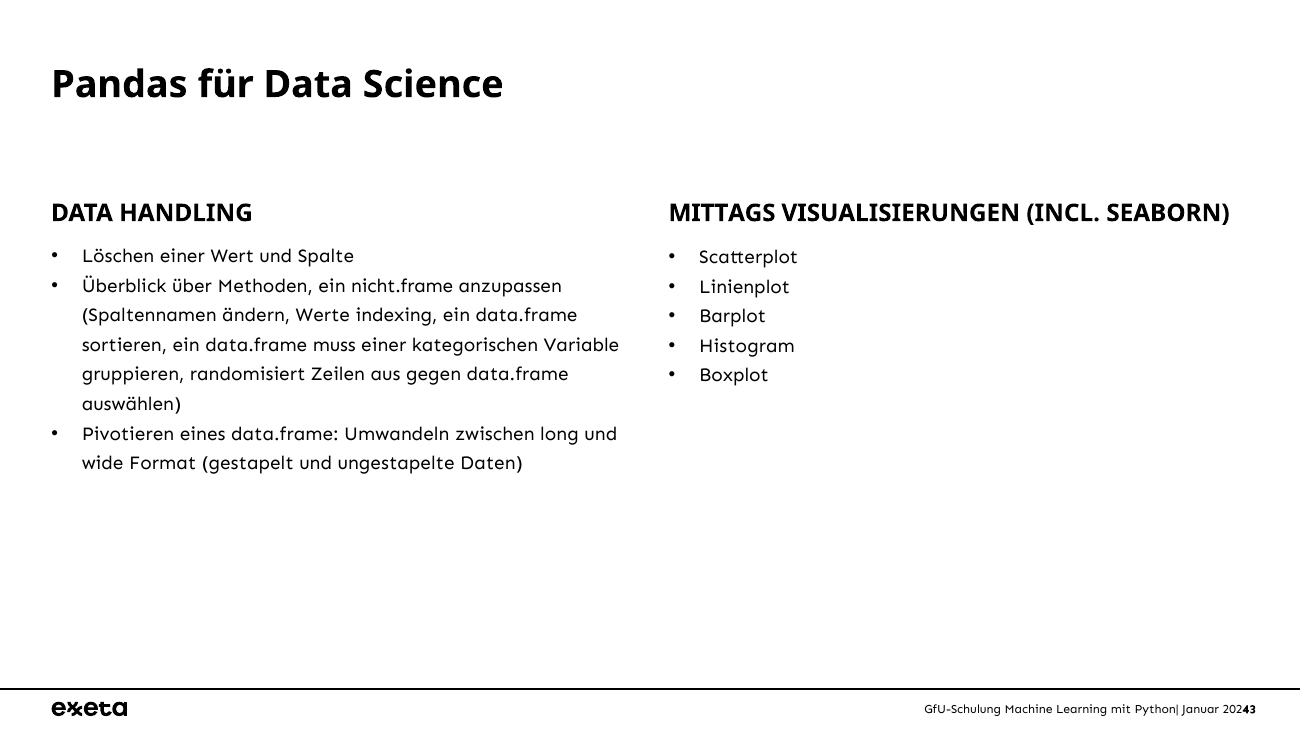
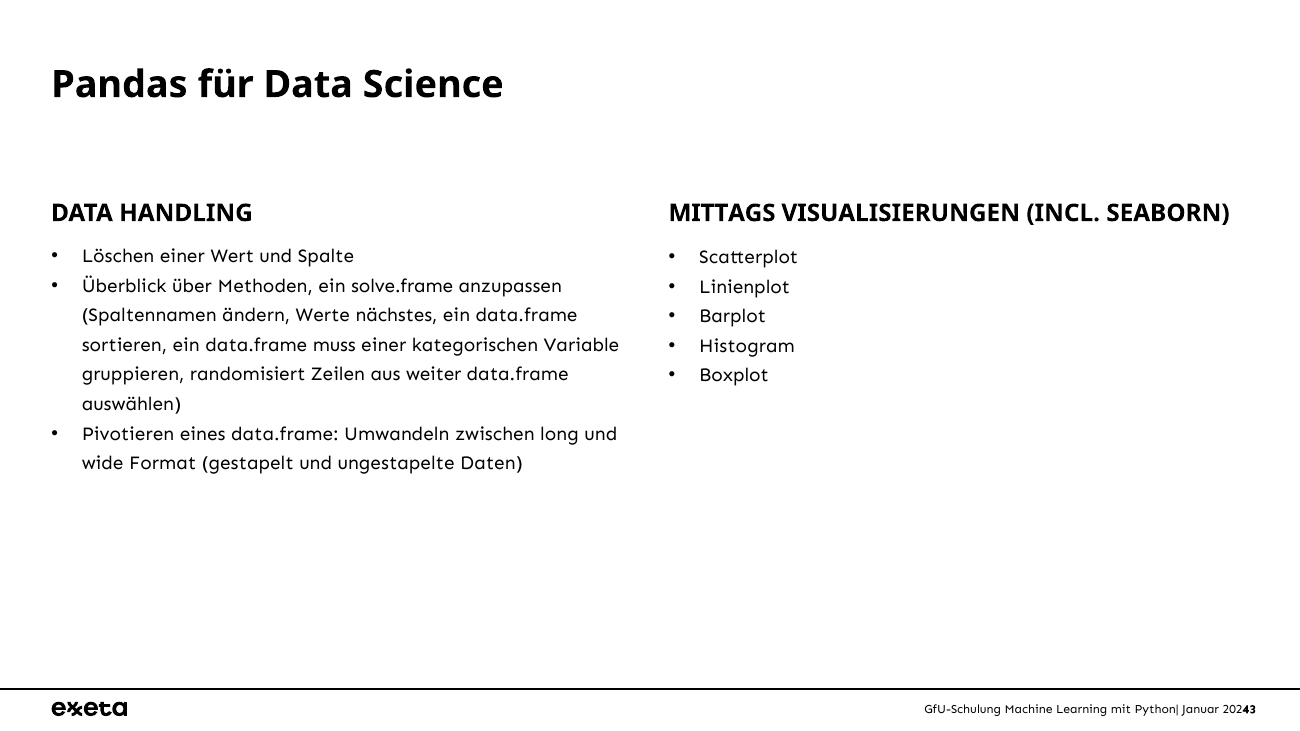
nicht.frame: nicht.frame -> solve.frame (402, 286)
indexing: indexing -> nächstes (397, 316)
gegen: gegen -> weiter (434, 375)
